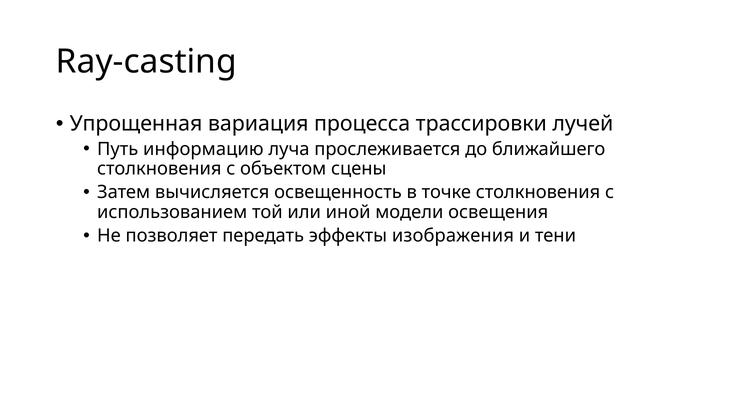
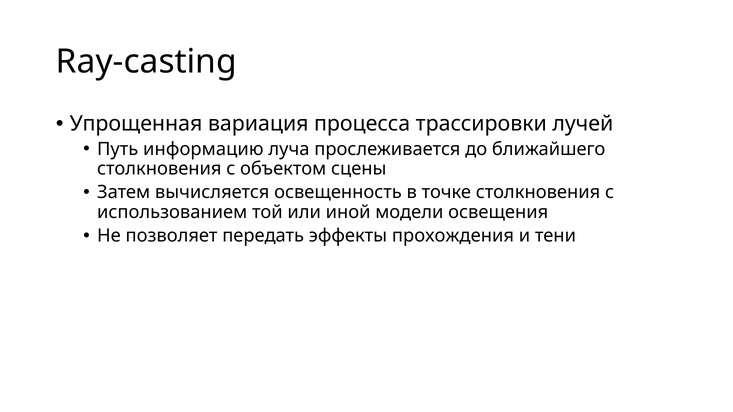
изображения: изображения -> прохождения (453, 236)
